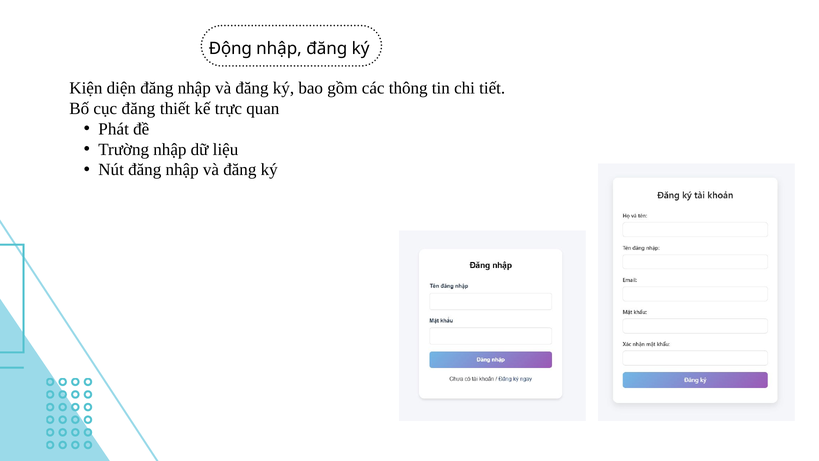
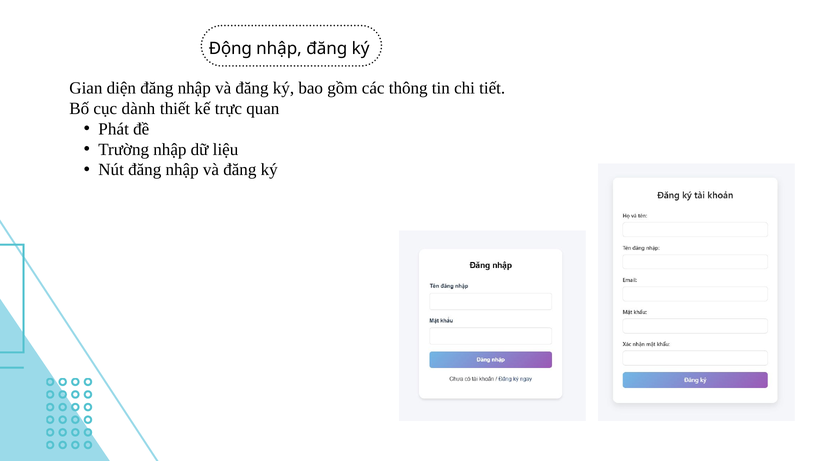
Kiện: Kiện -> Gian (86, 88)
cục đăng: đăng -> dành (138, 108)
